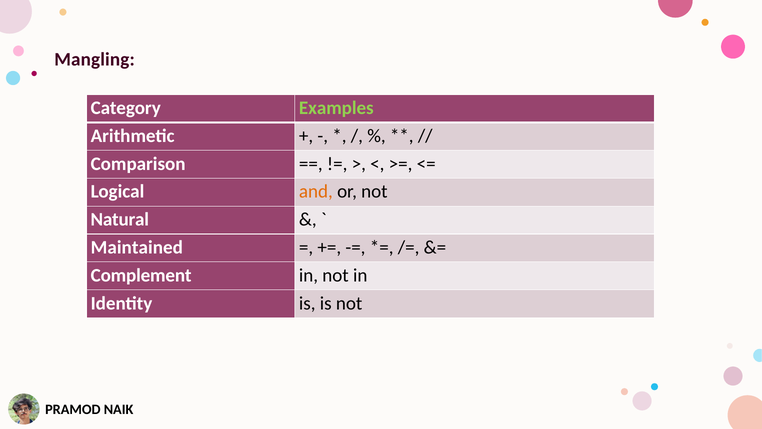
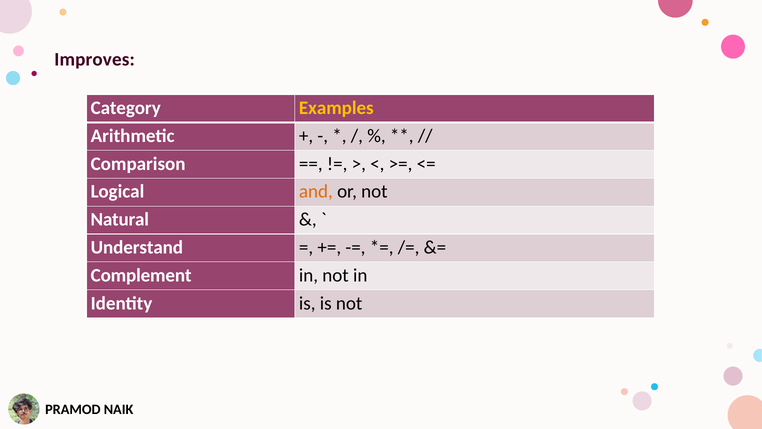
Mangling: Mangling -> Improves (95, 59)
Examples colour: light green -> yellow (336, 108)
Maintained: Maintained -> Understand (137, 247)
